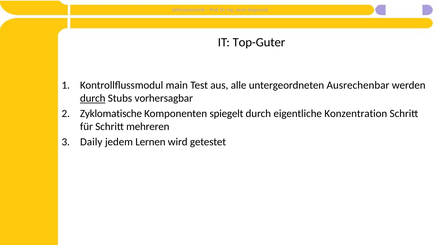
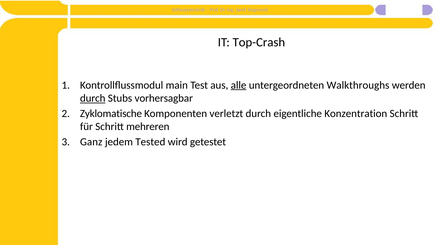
Top-Guter: Top-Guter -> Top-Crash (259, 42)
alle underline: none -> present (239, 85)
Ausrechenbar: Ausrechenbar -> Walkthroughs (358, 85)
spiegelt: spiegelt -> verletzt (226, 114)
Daily: Daily -> Ganz (91, 142)
Lernen: Lernen -> Tested (150, 142)
